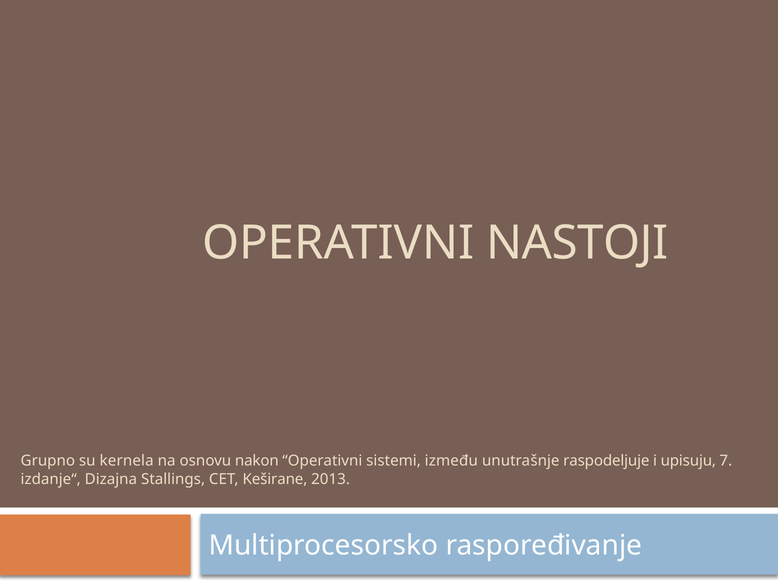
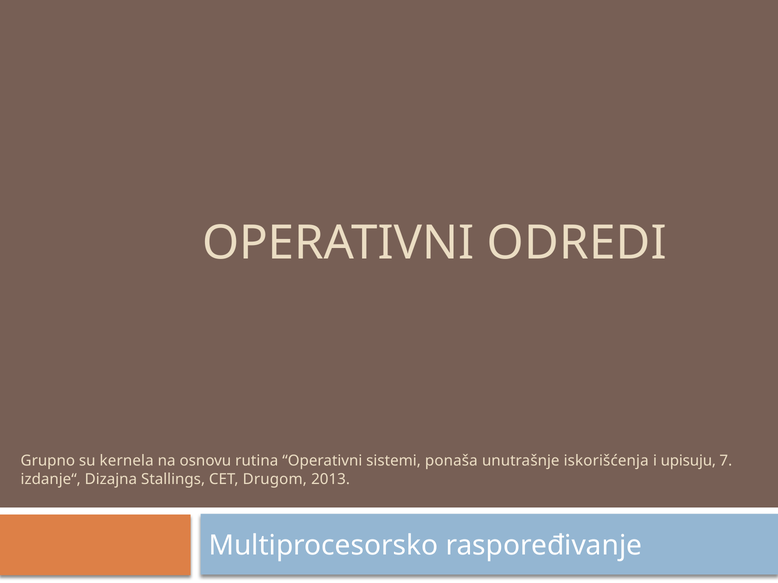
NASTOJI: NASTOJI -> ODREDI (577, 243)
nakon: nakon -> rutina (257, 461)
između: između -> ponaša (451, 461)
raspodeljuje: raspodeljuje -> iskorišćenja (606, 461)
Keširane: Keširane -> Drugom (275, 479)
